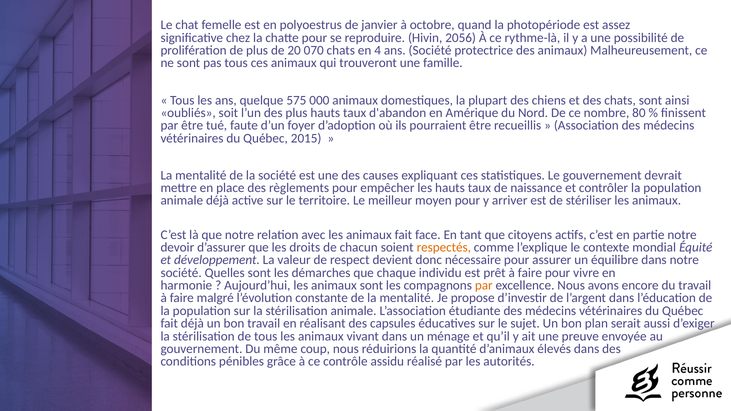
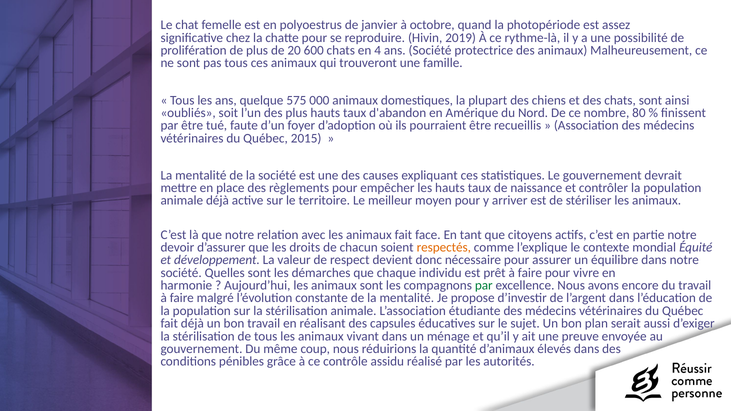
2056: 2056 -> 2019 (461, 38)
070: 070 -> 600 (314, 50)
par colour: orange -> green (484, 286)
